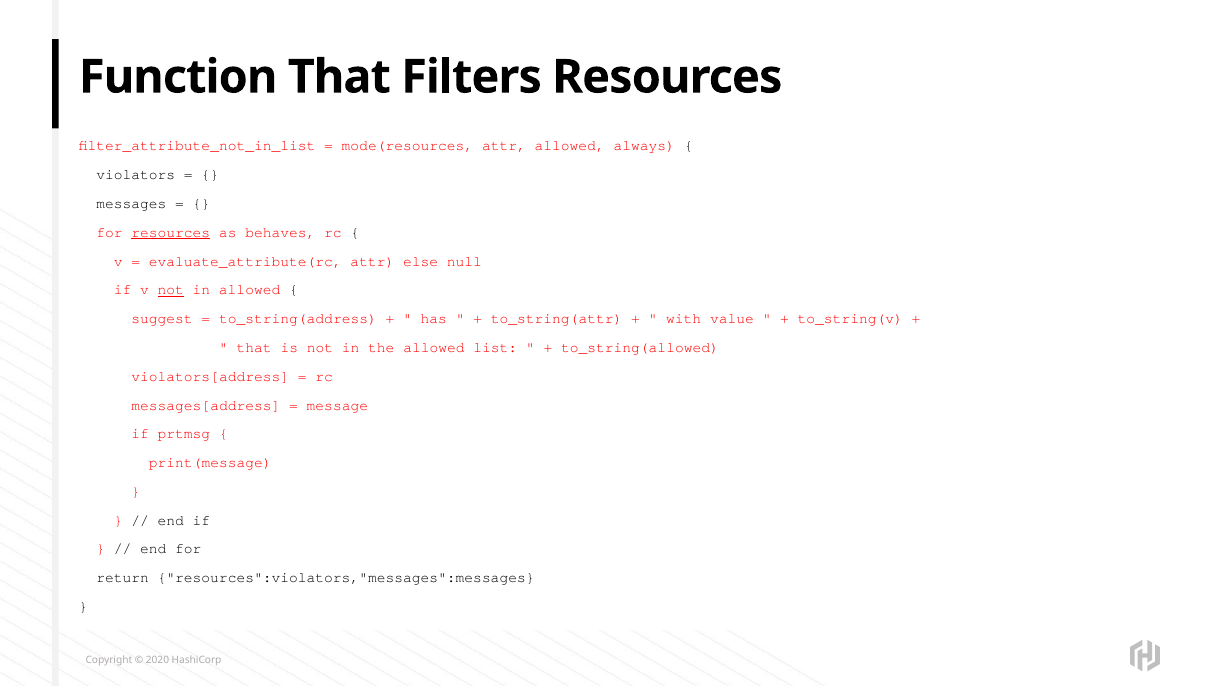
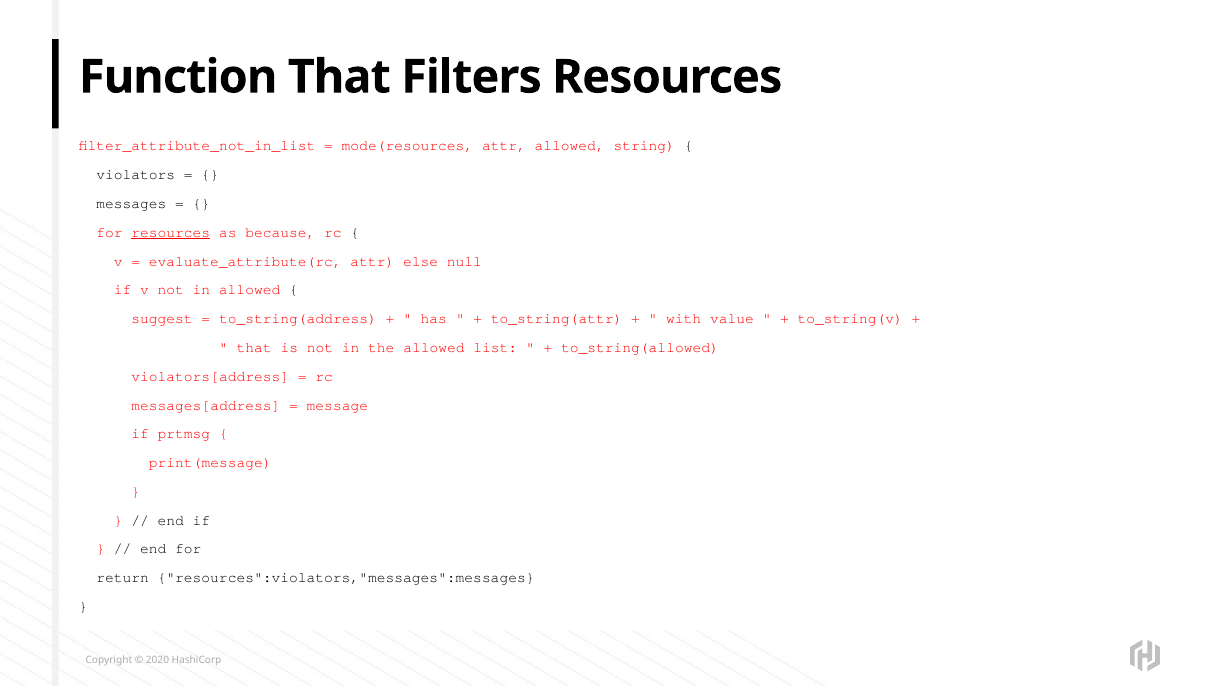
always: always -> string (644, 146)
behaves: behaves -> because (280, 232)
not underline: present -> none (171, 290)
